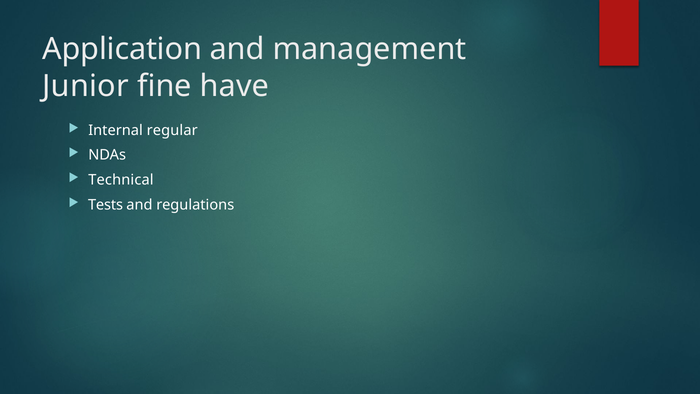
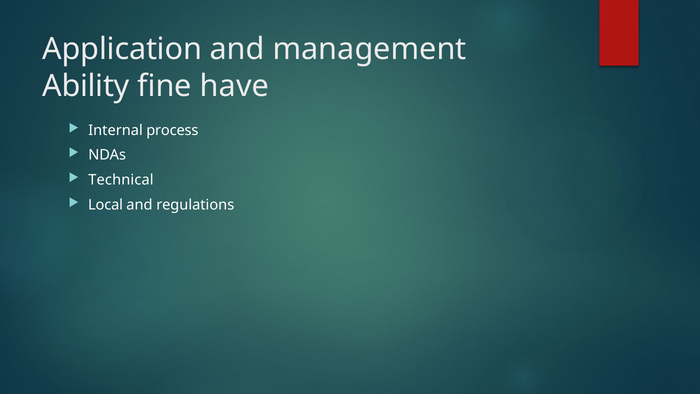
Junior: Junior -> Ability (86, 86)
regular: regular -> process (172, 130)
Tests: Tests -> Local (106, 205)
